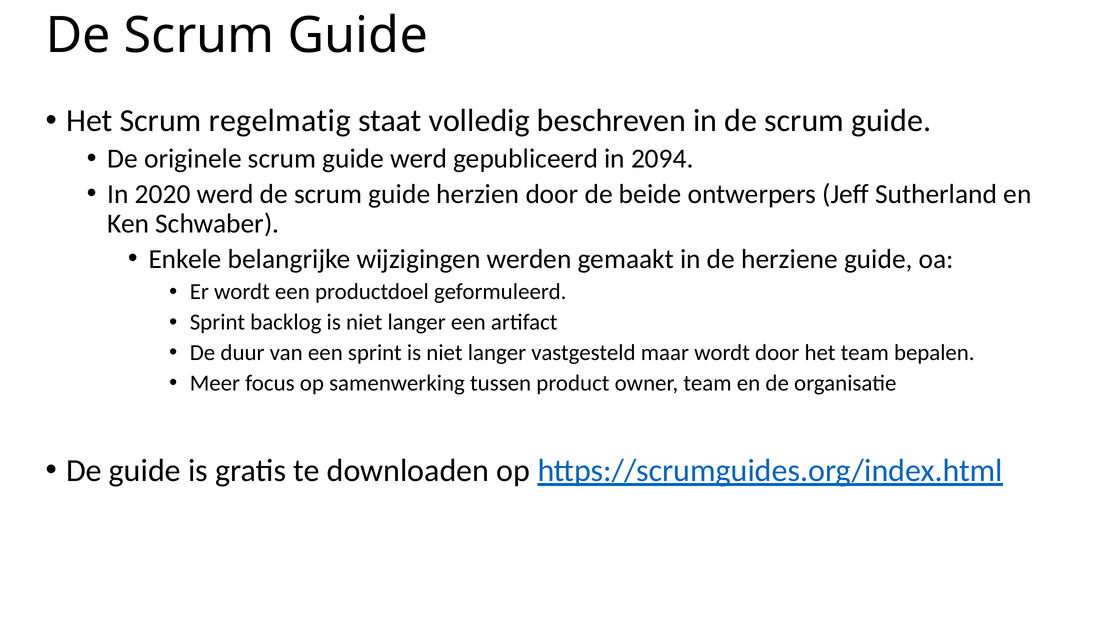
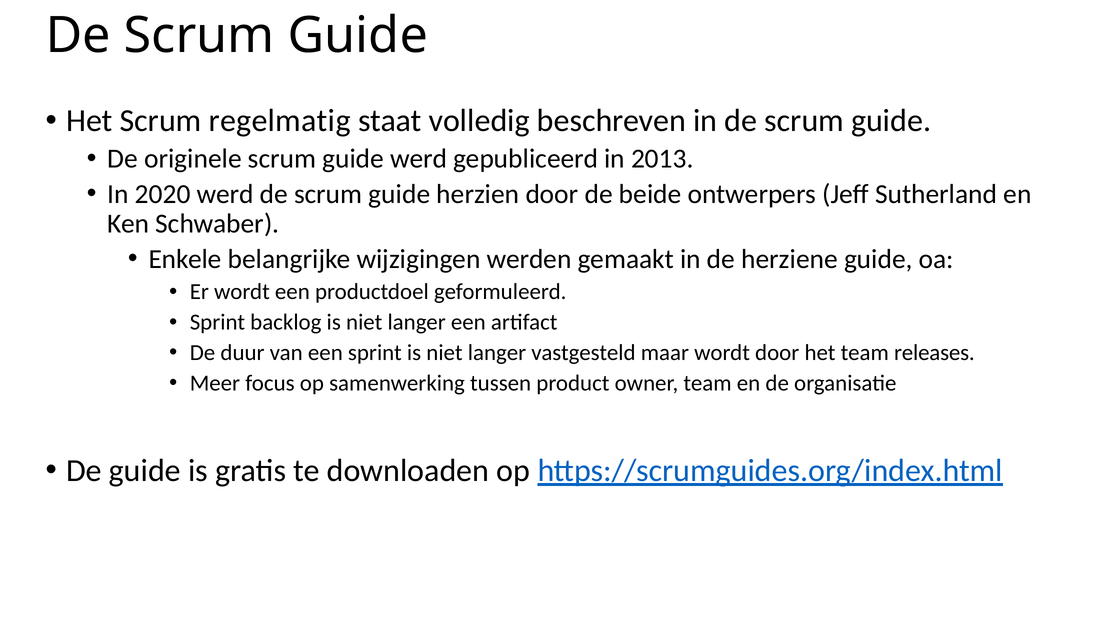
2094: 2094 -> 2013 (662, 159)
bepalen: bepalen -> releases (934, 353)
